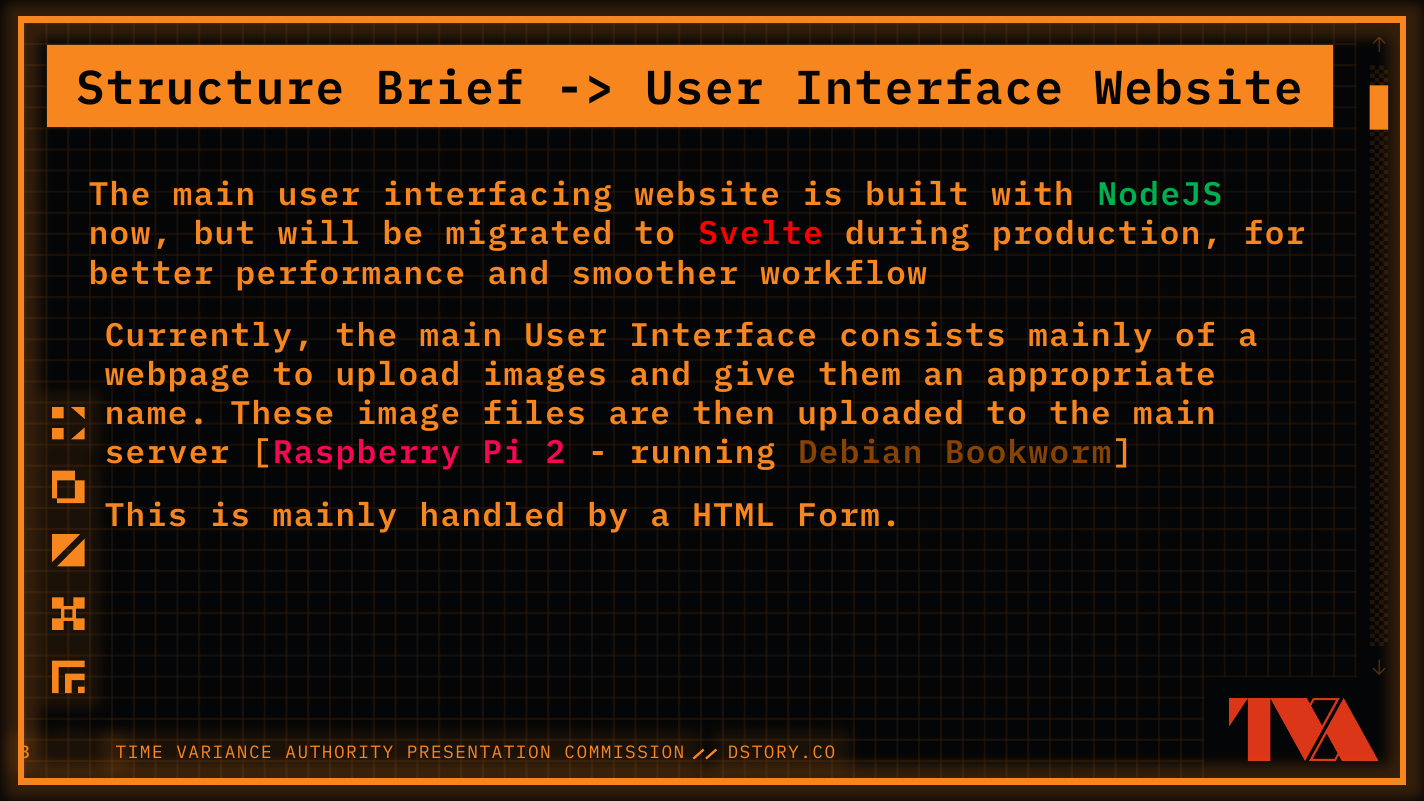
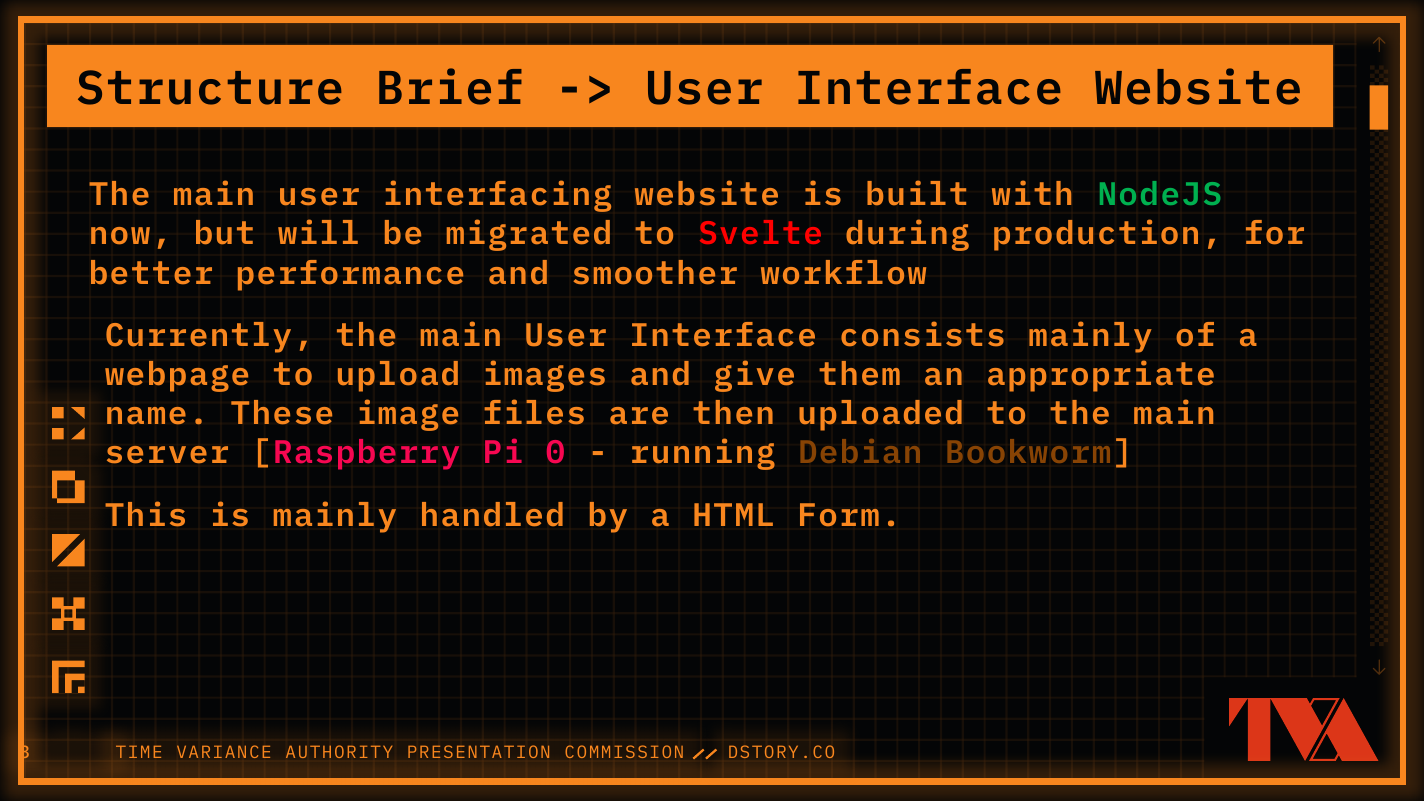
2: 2 -> 0 (555, 453)
